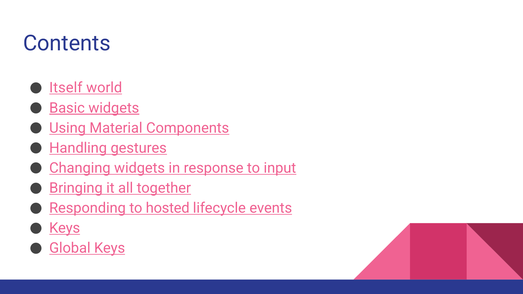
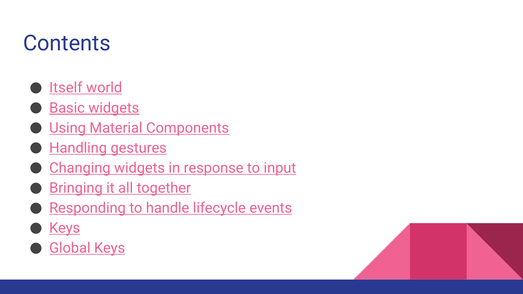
hosted: hosted -> handle (168, 208)
